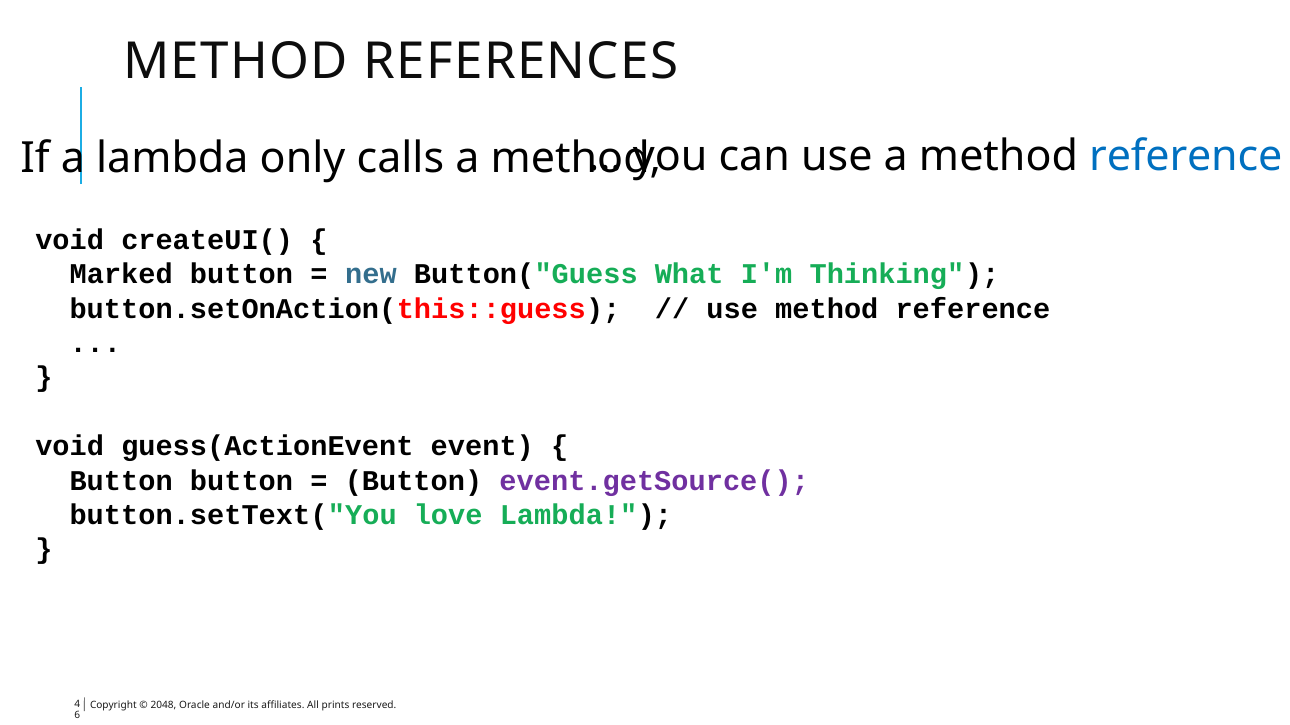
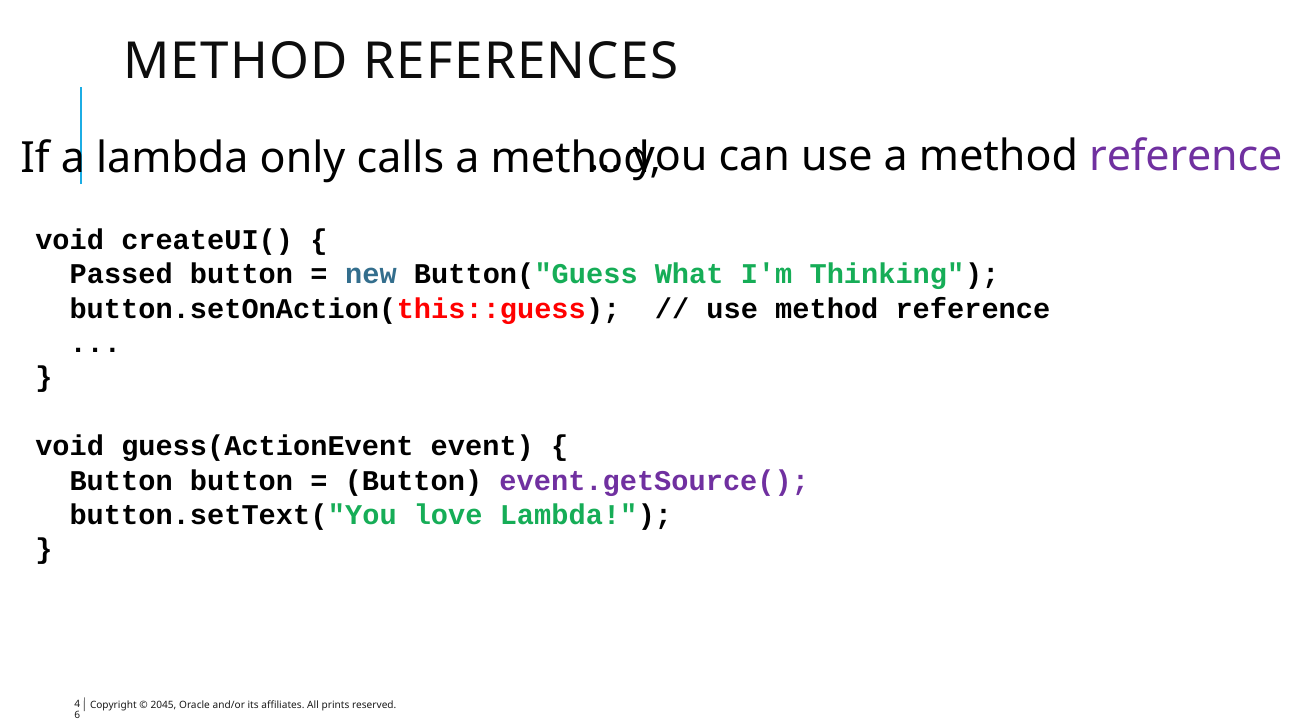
reference colour: blue -> purple (1186, 156)
Marked: Marked -> Passed (121, 274)
2048: 2048 -> 2045 (163, 706)
